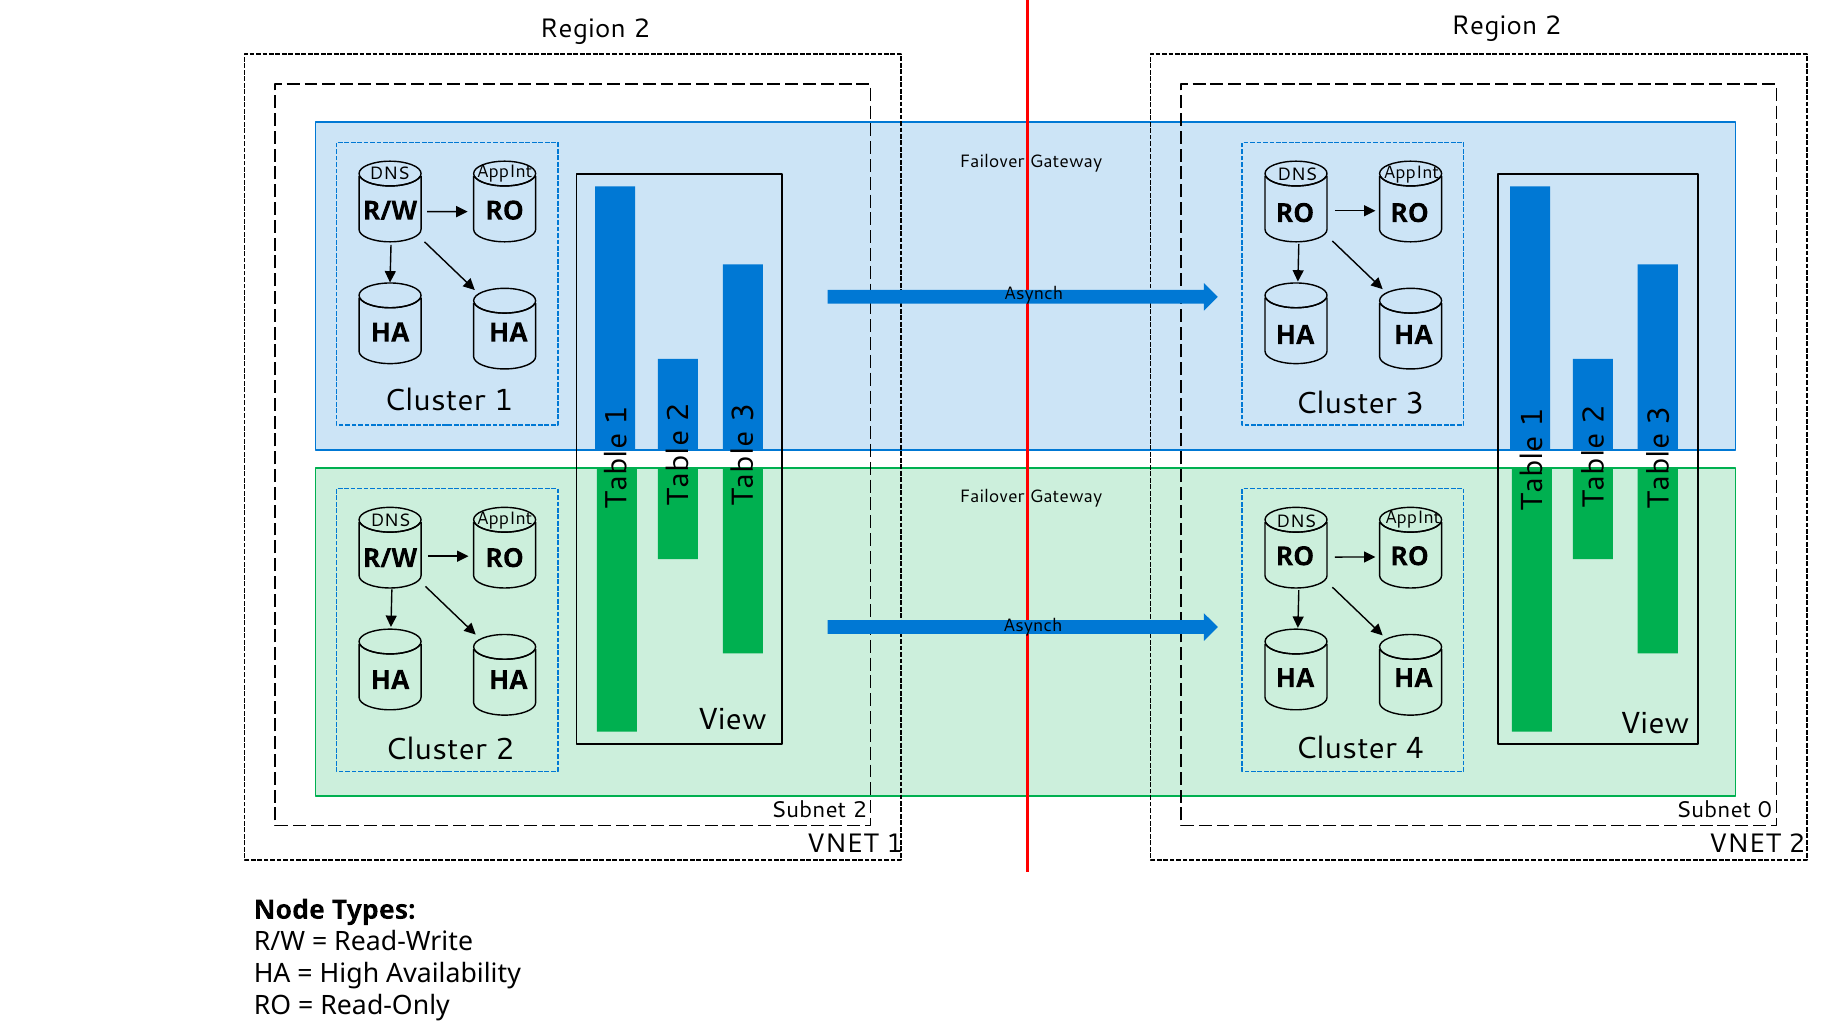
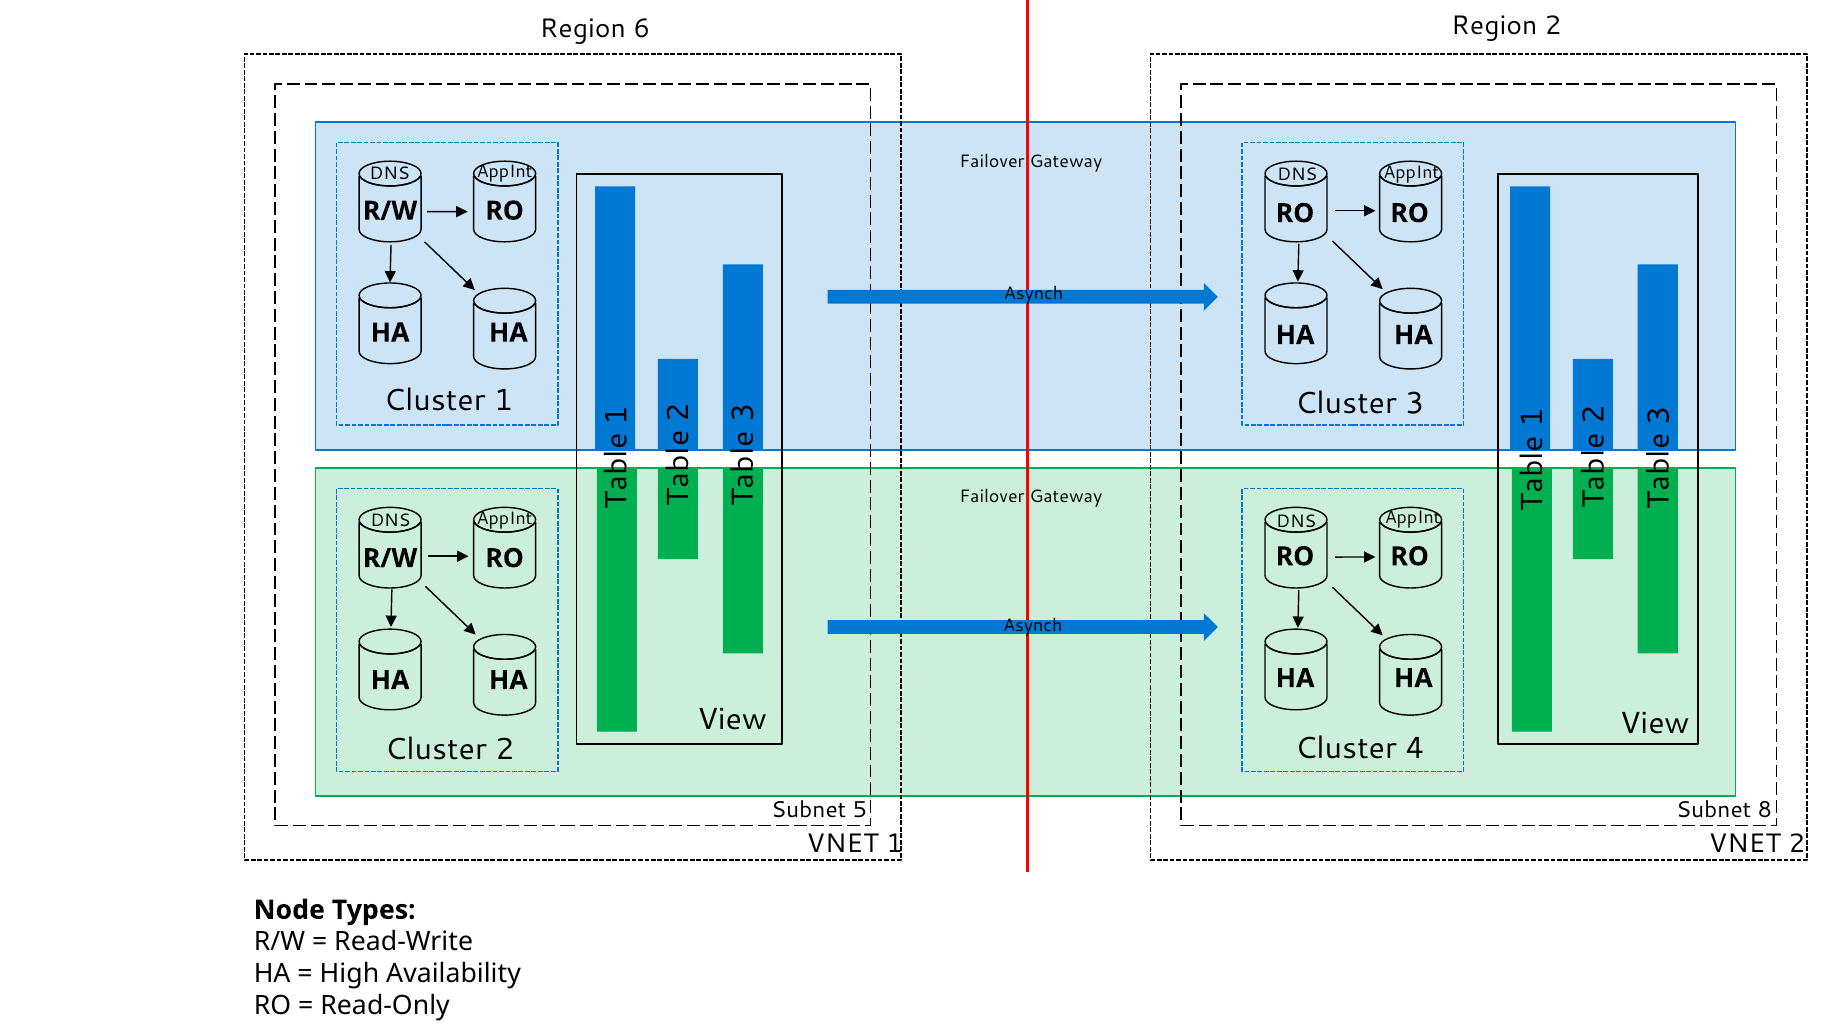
2: 2 -> 6 (642, 28)
Subnet 2: 2 -> 5 (860, 809)
0: 0 -> 8 (1765, 810)
